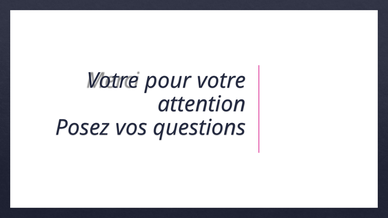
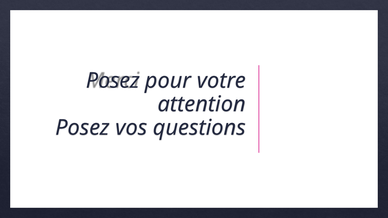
Votre: Votre -> Posez (113, 81)
